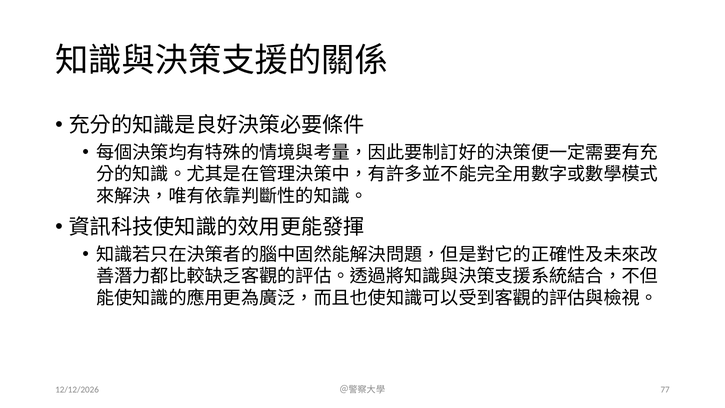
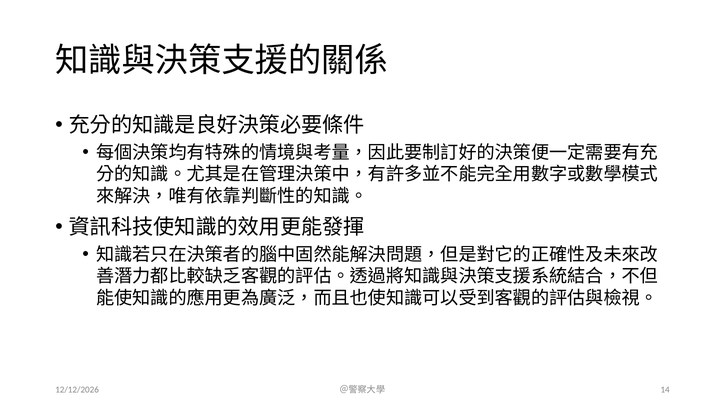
77: 77 -> 14 (665, 389)
